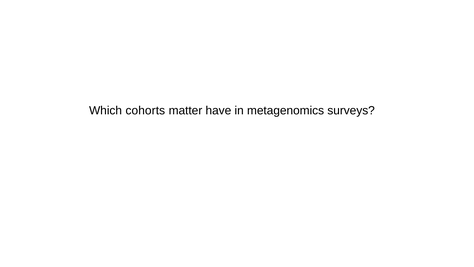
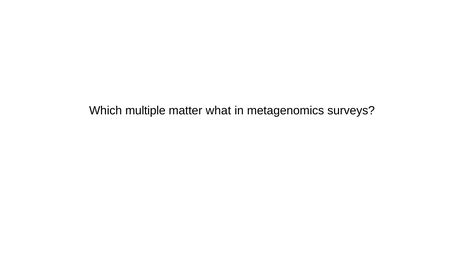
cohorts: cohorts -> multiple (145, 110)
have: have -> what (218, 110)
